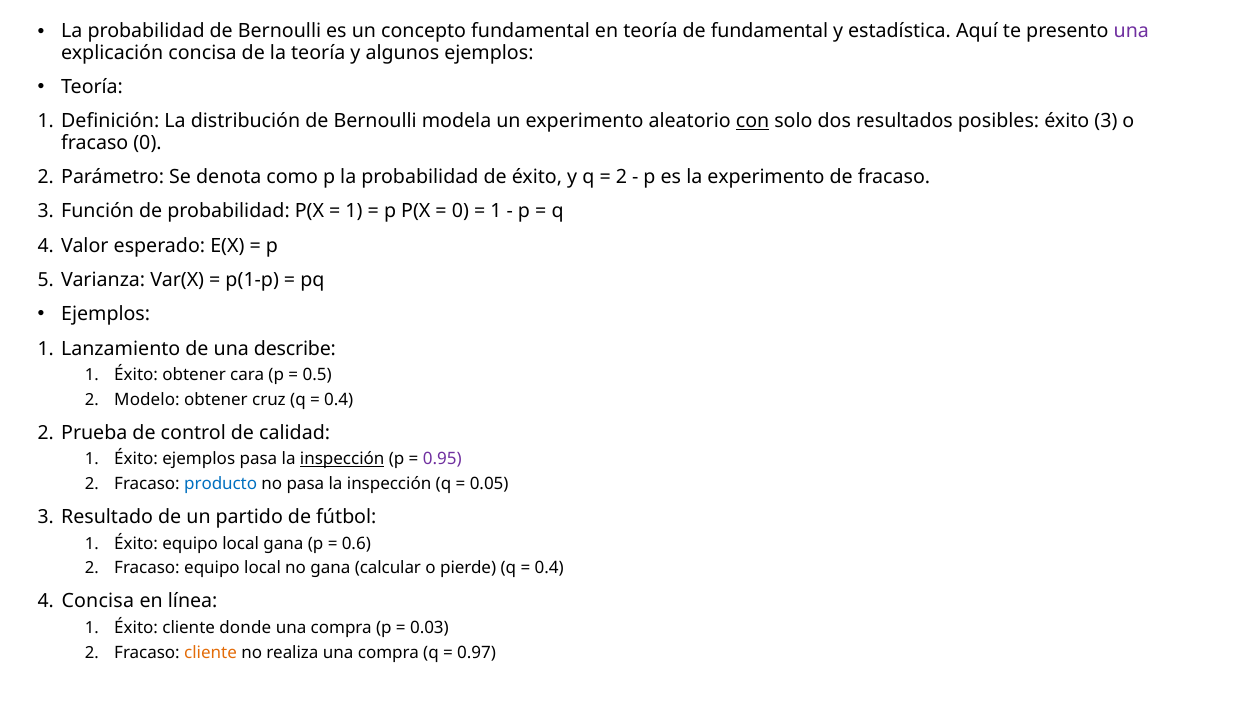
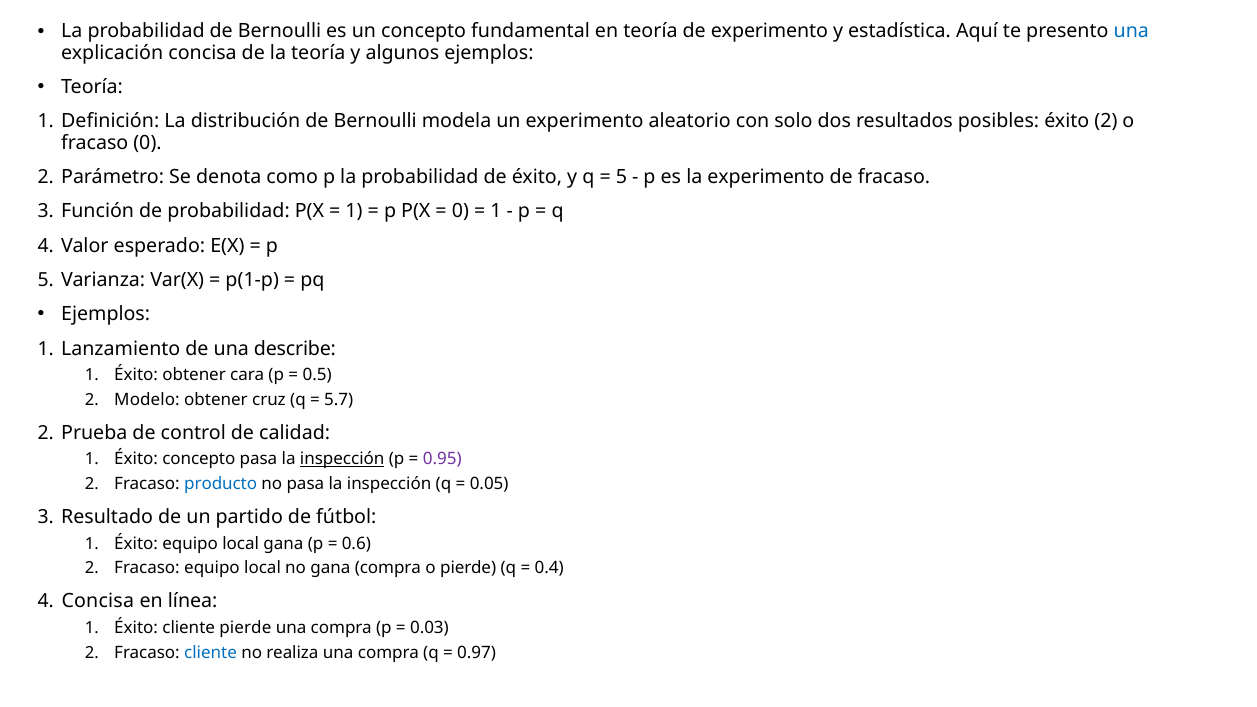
de fundamental: fundamental -> experimento (769, 31)
una colour: purple -> blue (1131, 31)
con underline: present -> none (753, 121)
éxito 3: 3 -> 2 (1106, 121)
2: 2 -> 5 (621, 177)
0.4: 0.4 -> 5.7 (339, 400)
Éxito ejemplos: ejemplos -> concepto (199, 459)
gana calcular: calcular -> compra (388, 568)
cliente donde: donde -> pierde (245, 628)
cliente colour: orange -> blue (211, 653)
